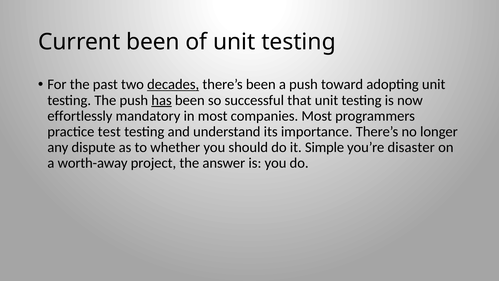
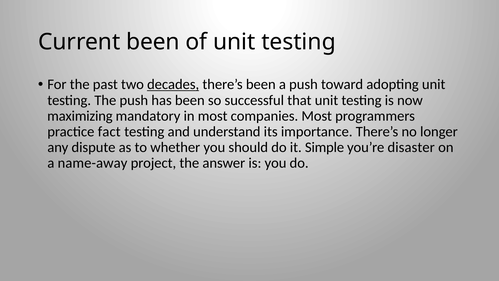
has underline: present -> none (162, 100)
effortlessly: effortlessly -> maximizing (80, 116)
test: test -> fact (109, 132)
worth-away: worth-away -> name-away (92, 163)
